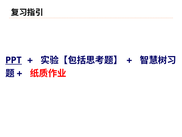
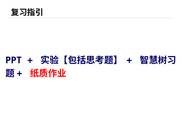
PPT underline: present -> none (14, 60)
